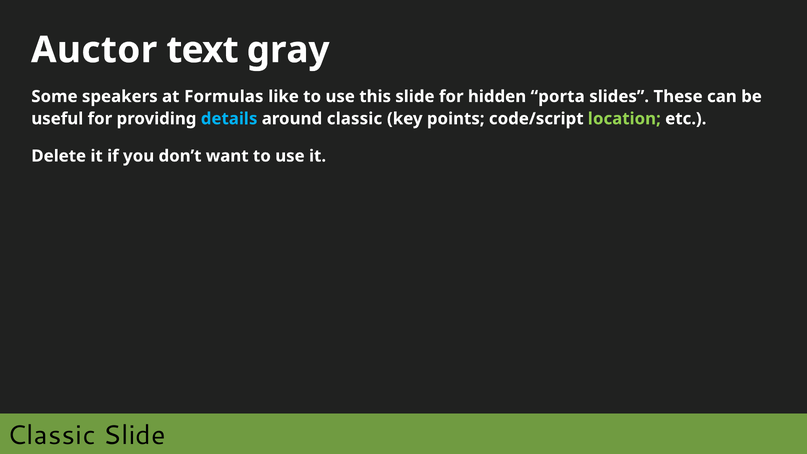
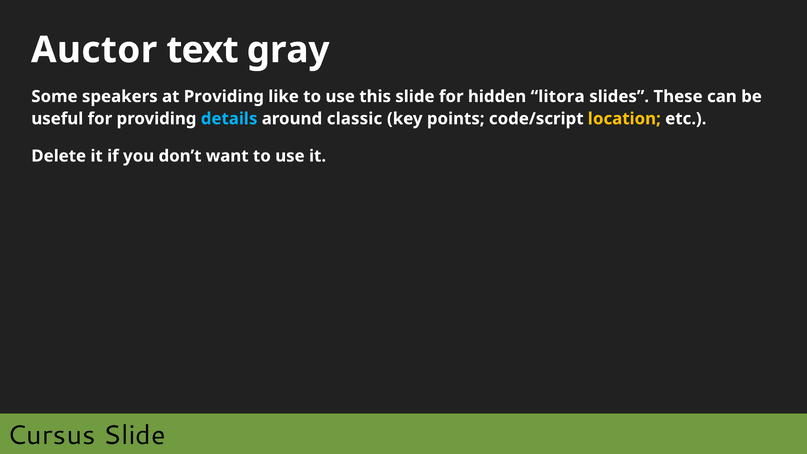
at Formulas: Formulas -> Providing (224, 97)
porta: porta -> litora (558, 97)
location colour: light green -> yellow (624, 119)
Classic: Classic -> Cursus (51, 435)
